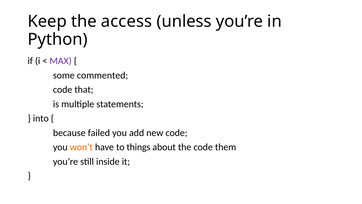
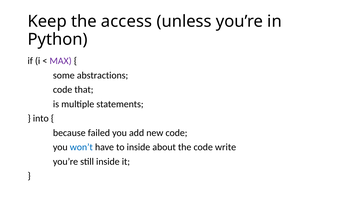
commented: commented -> abstractions (103, 75)
won’t colour: orange -> blue (81, 147)
to things: things -> inside (138, 147)
them: them -> write (226, 147)
